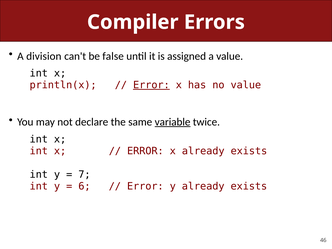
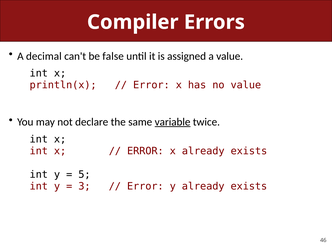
division: division -> decimal (44, 56)
Error underline: present -> none (151, 85)
7: 7 -> 5 (84, 175)
6: 6 -> 3 (84, 186)
